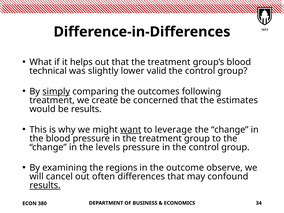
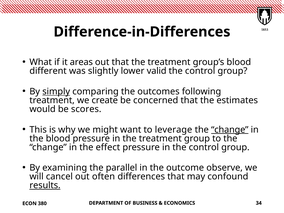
helps: helps -> areas (81, 62)
technical: technical -> different (48, 71)
be results: results -> scores (86, 109)
want underline: present -> none (131, 130)
change underline: none -> present (230, 130)
levels: levels -> effect (108, 147)
regions: regions -> parallel (122, 168)
